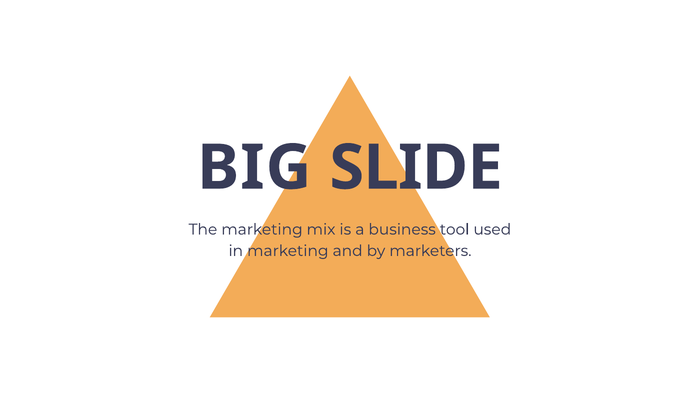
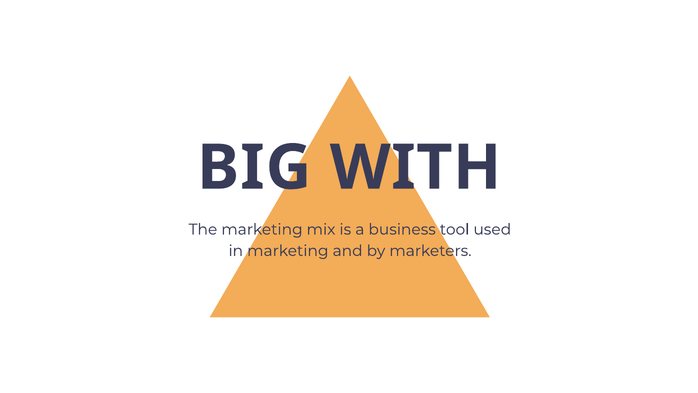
SLIDE: SLIDE -> WITH (416, 168)
